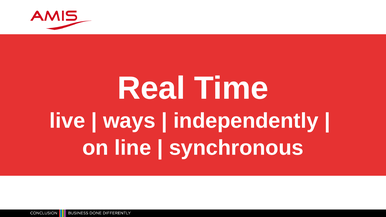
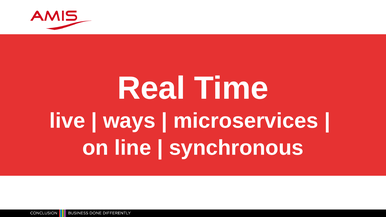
independently: independently -> microservices (246, 121)
